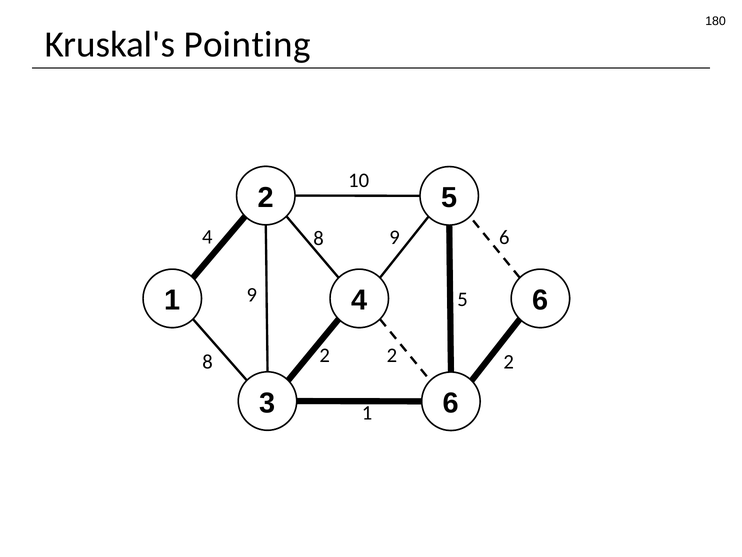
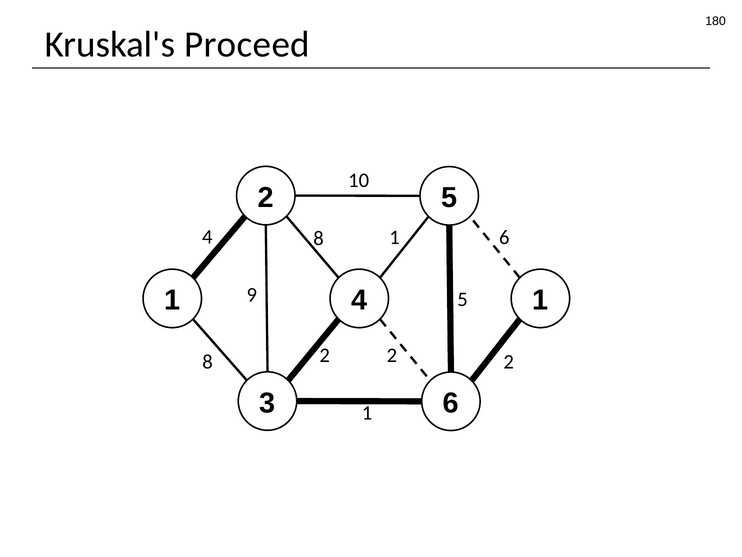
Pointing: Pointing -> Proceed (247, 44)
9: 9 -> 1 (394, 237)
4 6: 6 -> 1 (540, 300)
